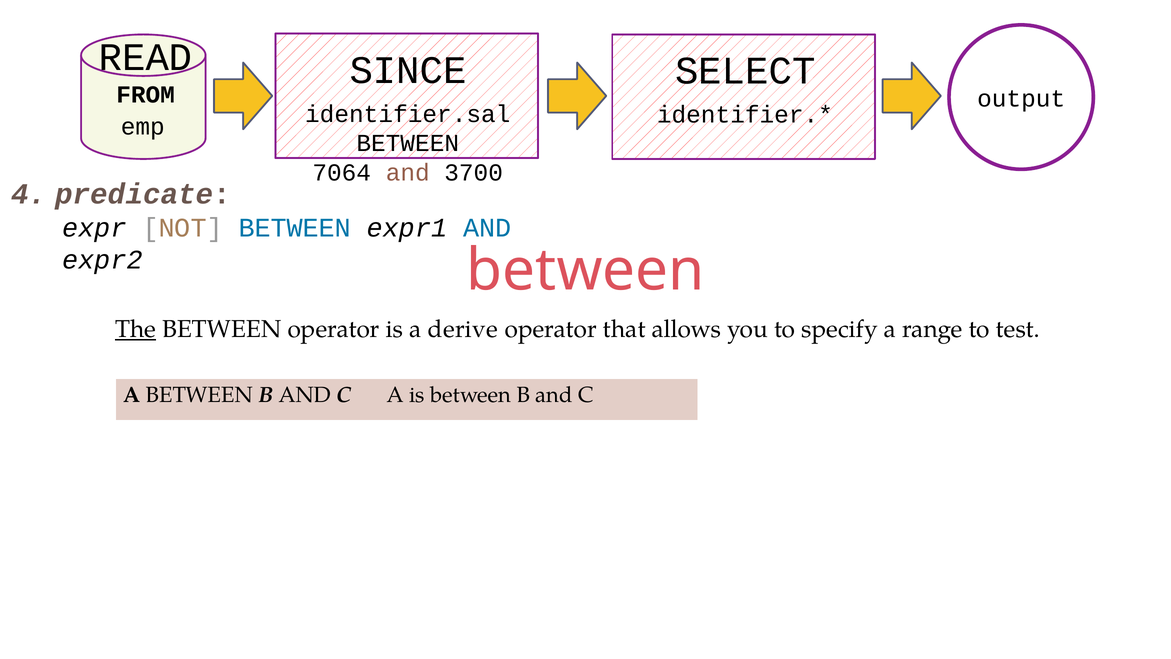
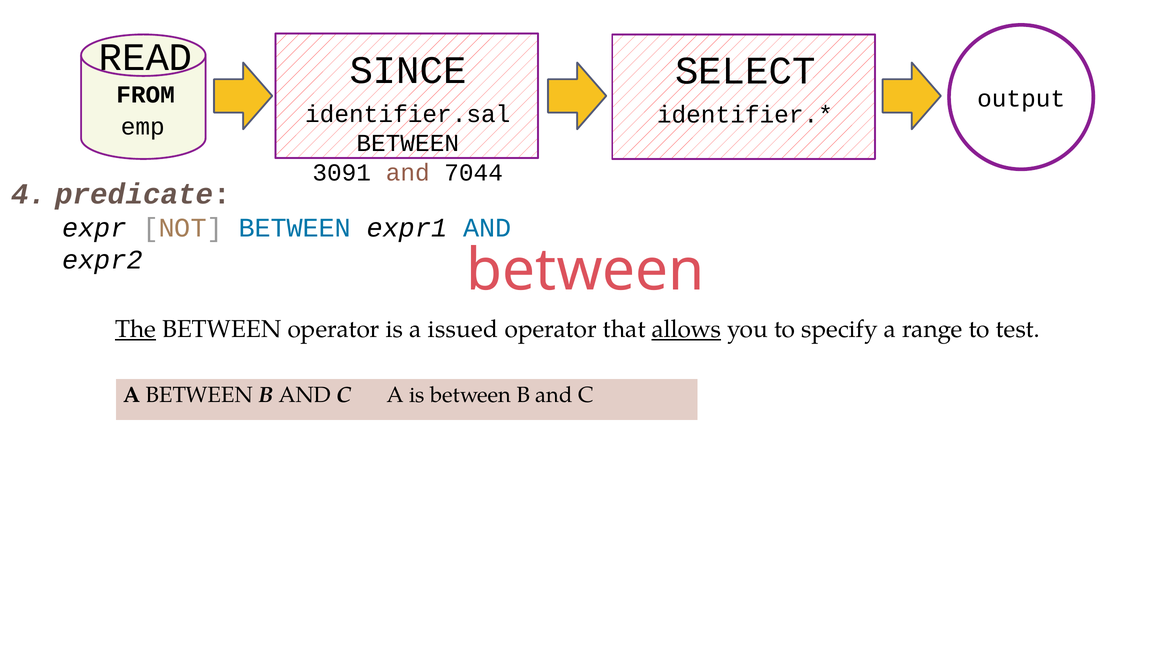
7064: 7064 -> 3091 (342, 173)
3700: 3700 -> 7044 (474, 173)
derive: derive -> issued (463, 329)
allows underline: none -> present (686, 329)
